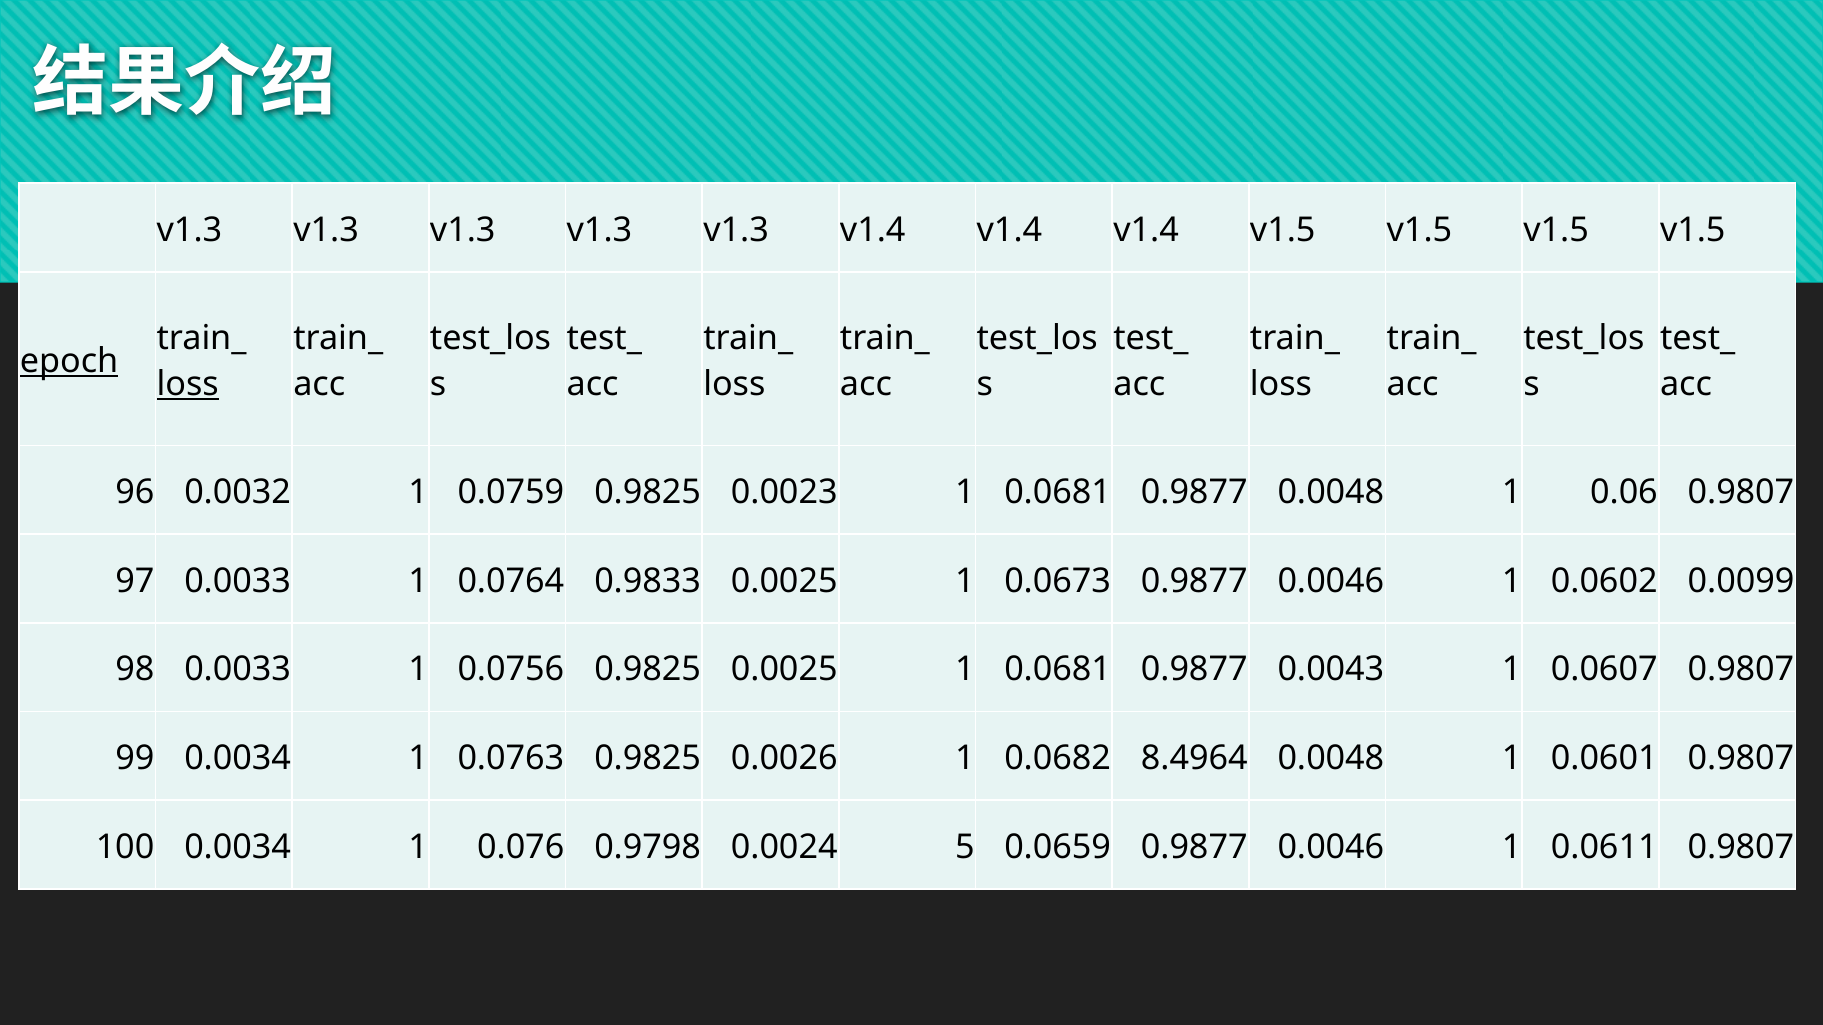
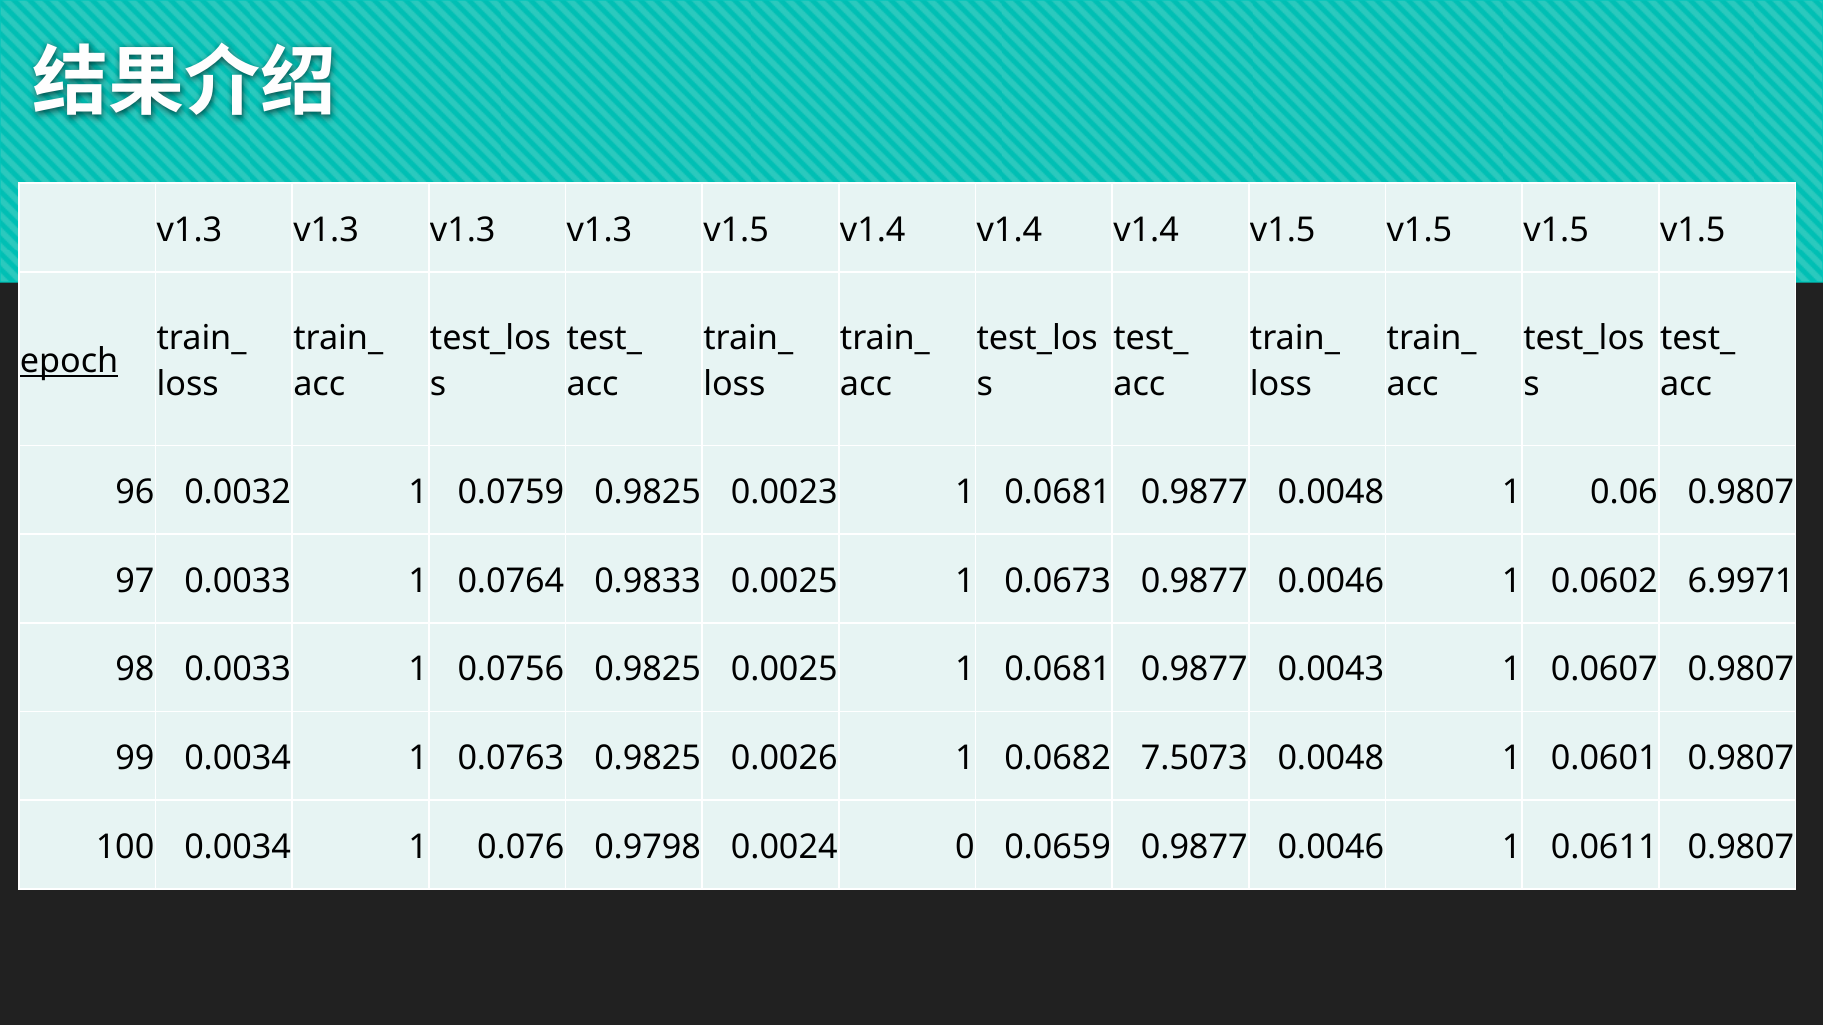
v1.3: v1.3 -> v1.5 (736, 230)
loss underline: present -> none (188, 384)
0.0099: 0.0099 -> 6.9971 (1741, 581)
8.4964: 8.4964 -> 7.5073 (1194, 758)
5: 5 -> 0 (965, 847)
